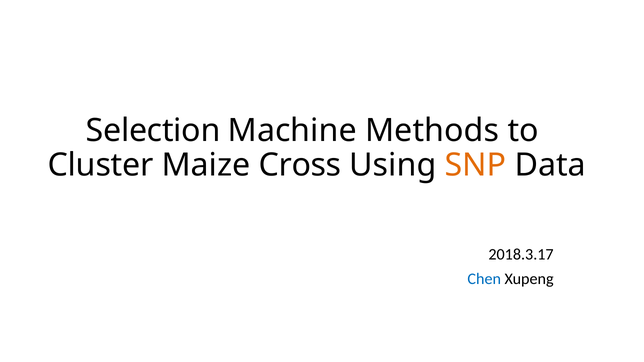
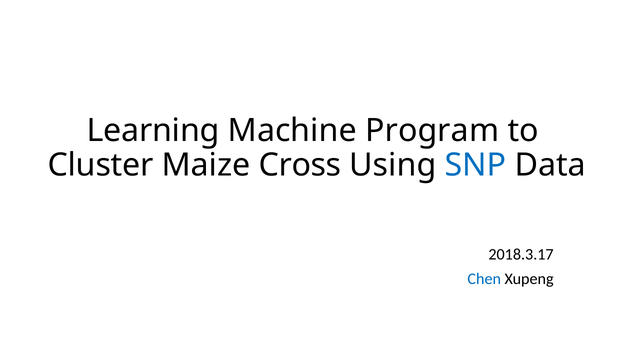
Selection: Selection -> Learning (153, 131)
Methods: Methods -> Program (432, 131)
SNP colour: orange -> blue (476, 165)
